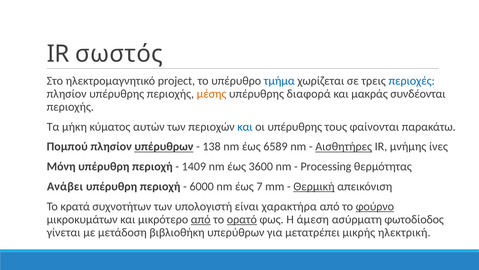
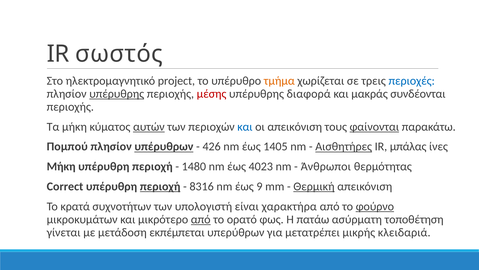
τμήμα colour: blue -> orange (279, 81)
υπέρυθρης underline: none -> present (117, 94)
μέσης colour: orange -> red (212, 94)
αυτών underline: none -> present (149, 126)
οι υπέρυθρης: υπέρυθρης -> απεικόνιση (295, 126)
φαίνονται underline: none -> present (374, 126)
138: 138 -> 426 (212, 146)
6589: 6589 -> 1405 (275, 146)
μνήμης: μνήμης -> μπάλας (408, 146)
Μόνη: Μόνη -> Μήκη (61, 166)
1409: 1409 -> 1480 (194, 166)
3600: 3600 -> 4023 (261, 166)
Processing: Processing -> Άνθρωποι (326, 166)
Ανάβει: Ανάβει -> Correct (65, 186)
περιοχή underline: none -> present (160, 186)
6000: 6000 -> 8316 (202, 186)
7: 7 -> 9 (259, 186)
ορατό underline: present -> none (242, 219)
άμεση: άμεση -> πατάω (313, 219)
φωτοδίοδος: φωτοδίοδος -> τοποθέτηση (414, 219)
βιβλιοθήκη: βιβλιοθήκη -> εκπέμπεται (177, 232)
ηλεκτρική: ηλεκτρική -> κλειδαριά (404, 232)
